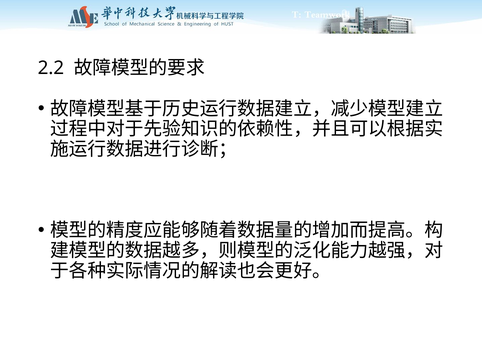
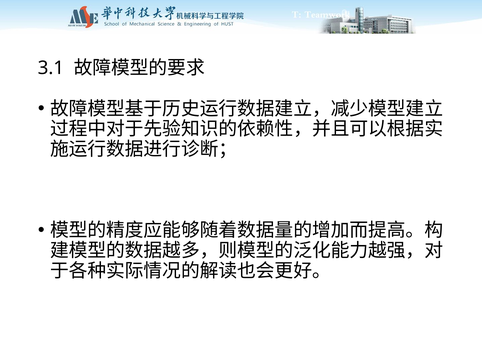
2.2: 2.2 -> 3.1 (51, 68)
